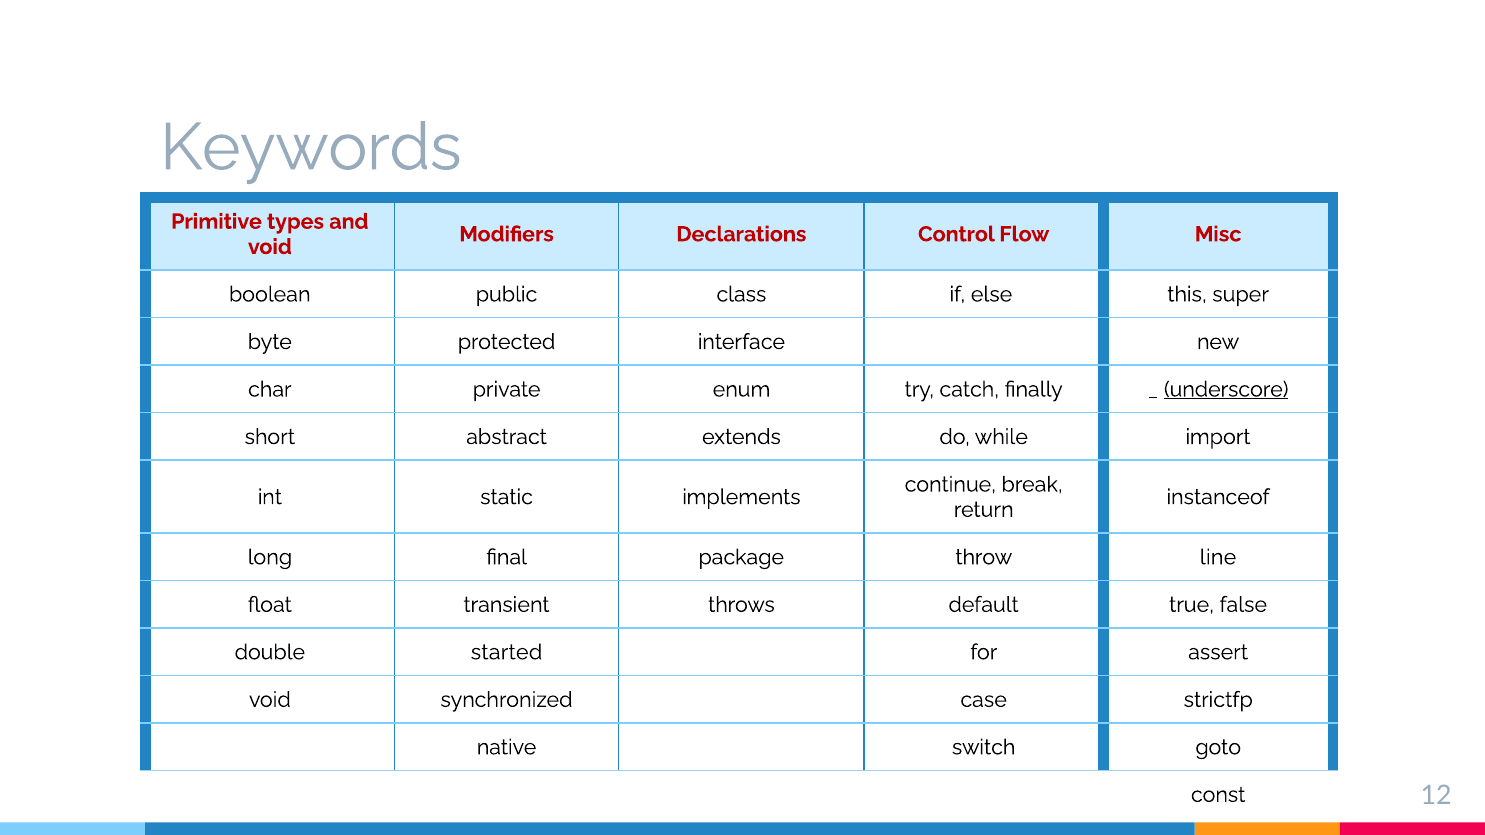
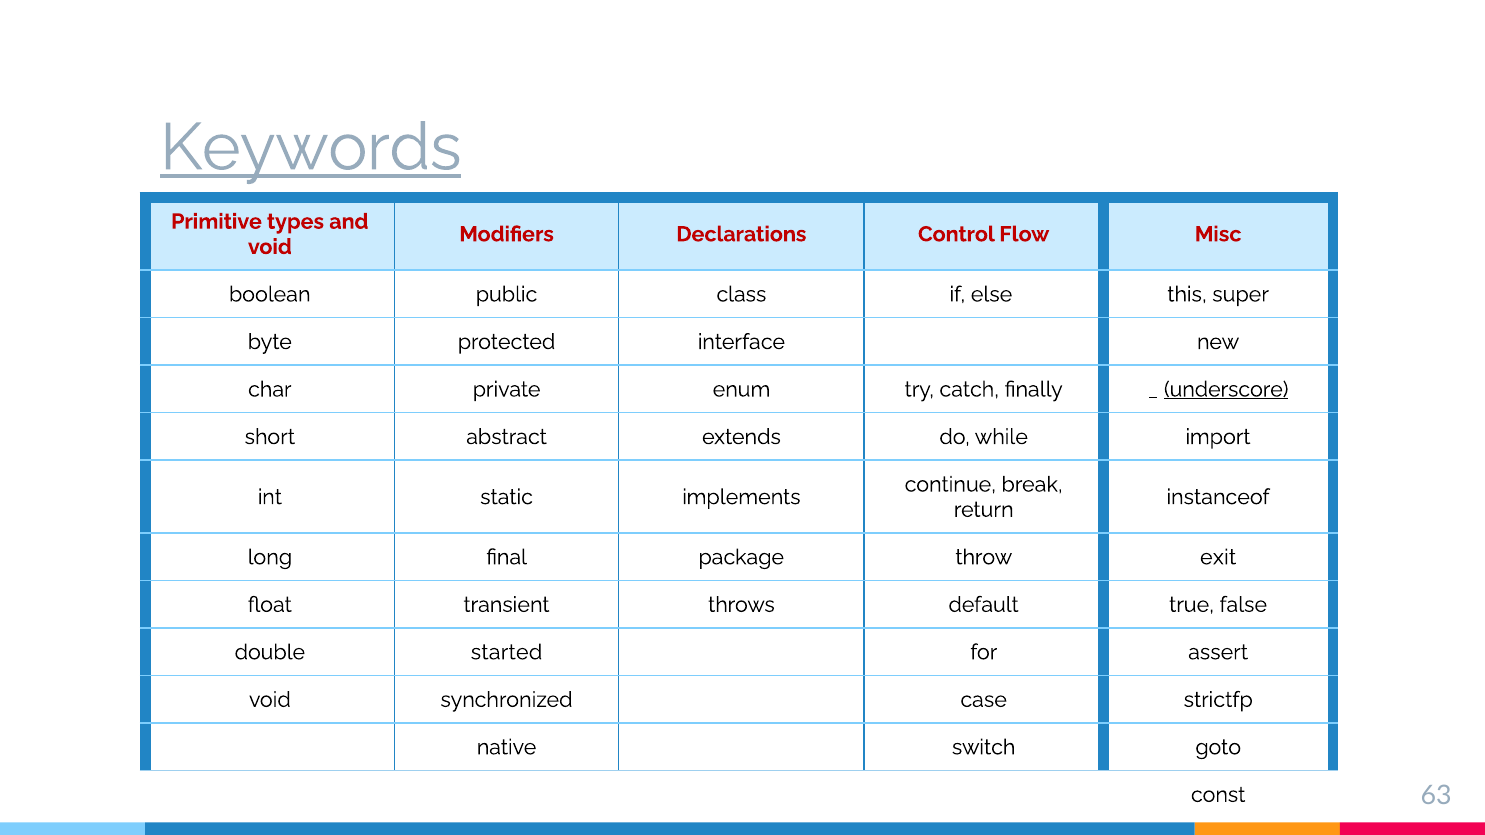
Keywords underline: none -> present (311, 148)
line: line -> exit (1218, 557)
12: 12 -> 63 (1436, 796)
